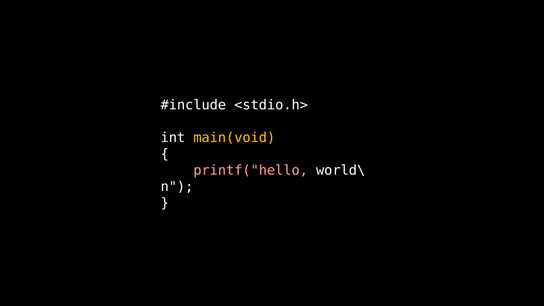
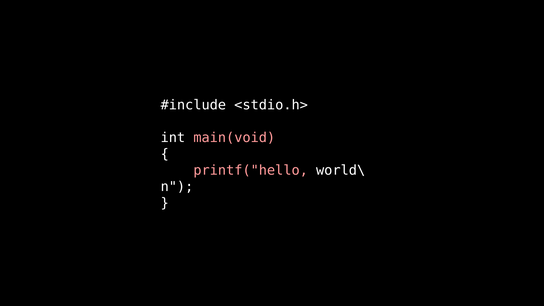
main(void colour: yellow -> pink (234, 138)
